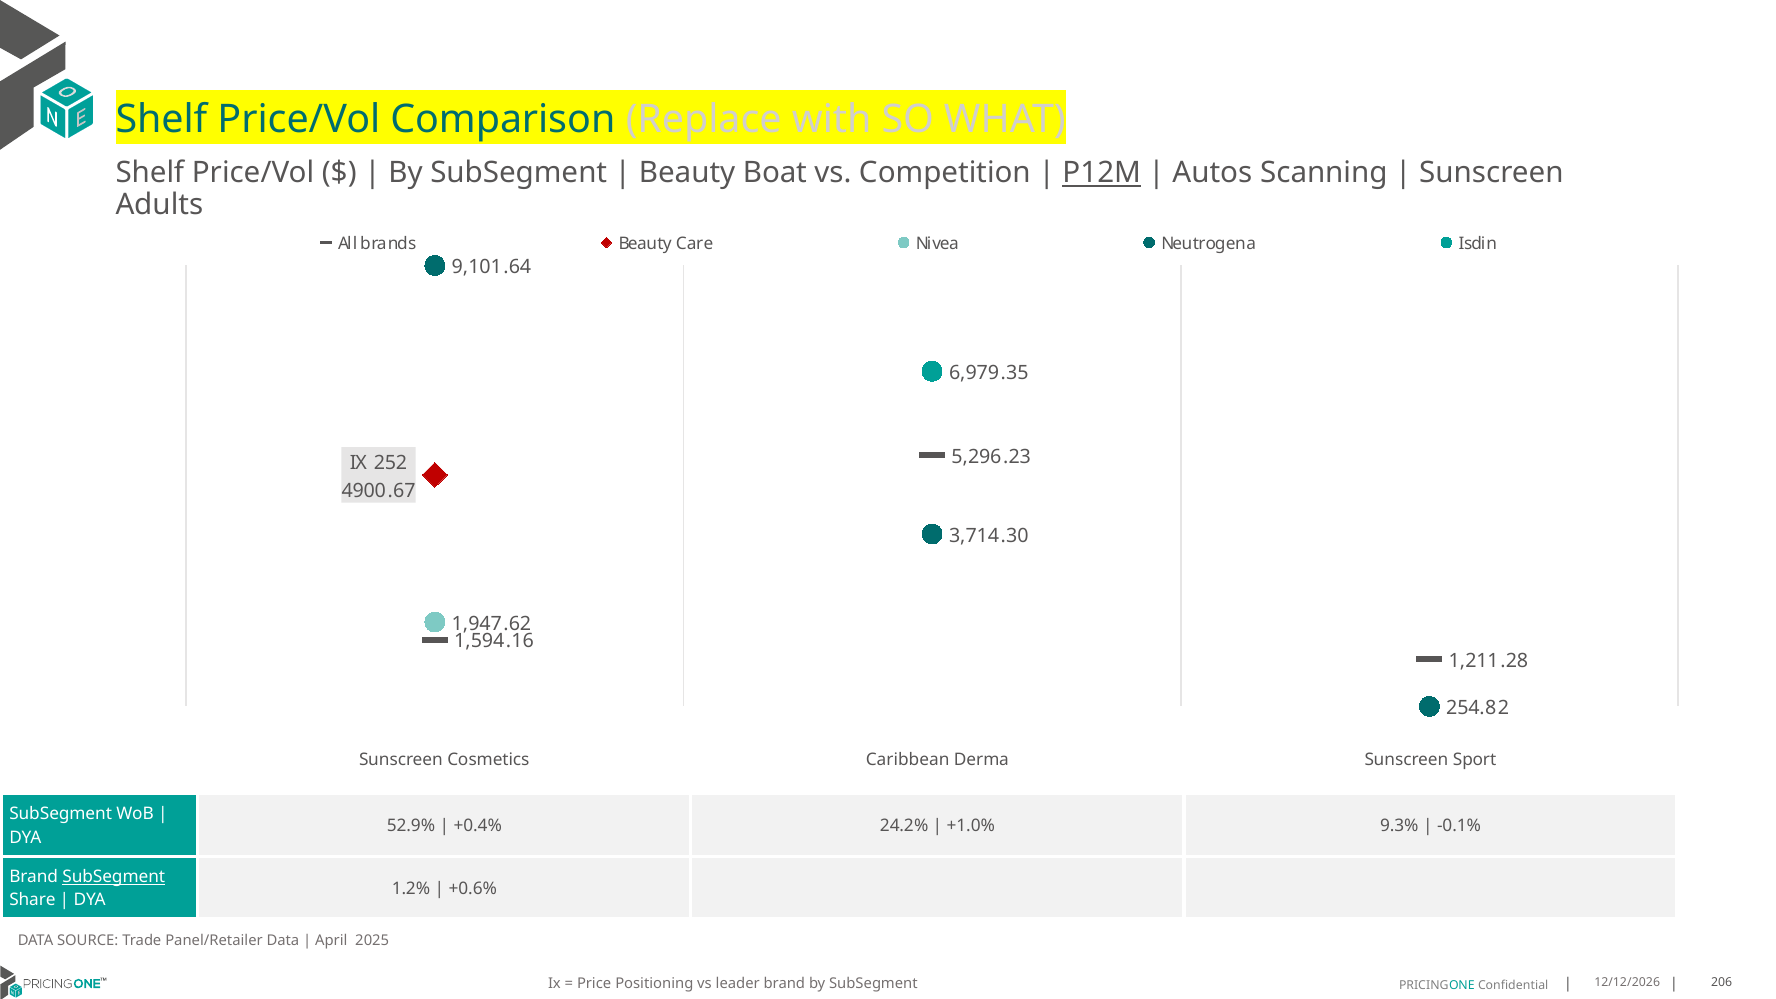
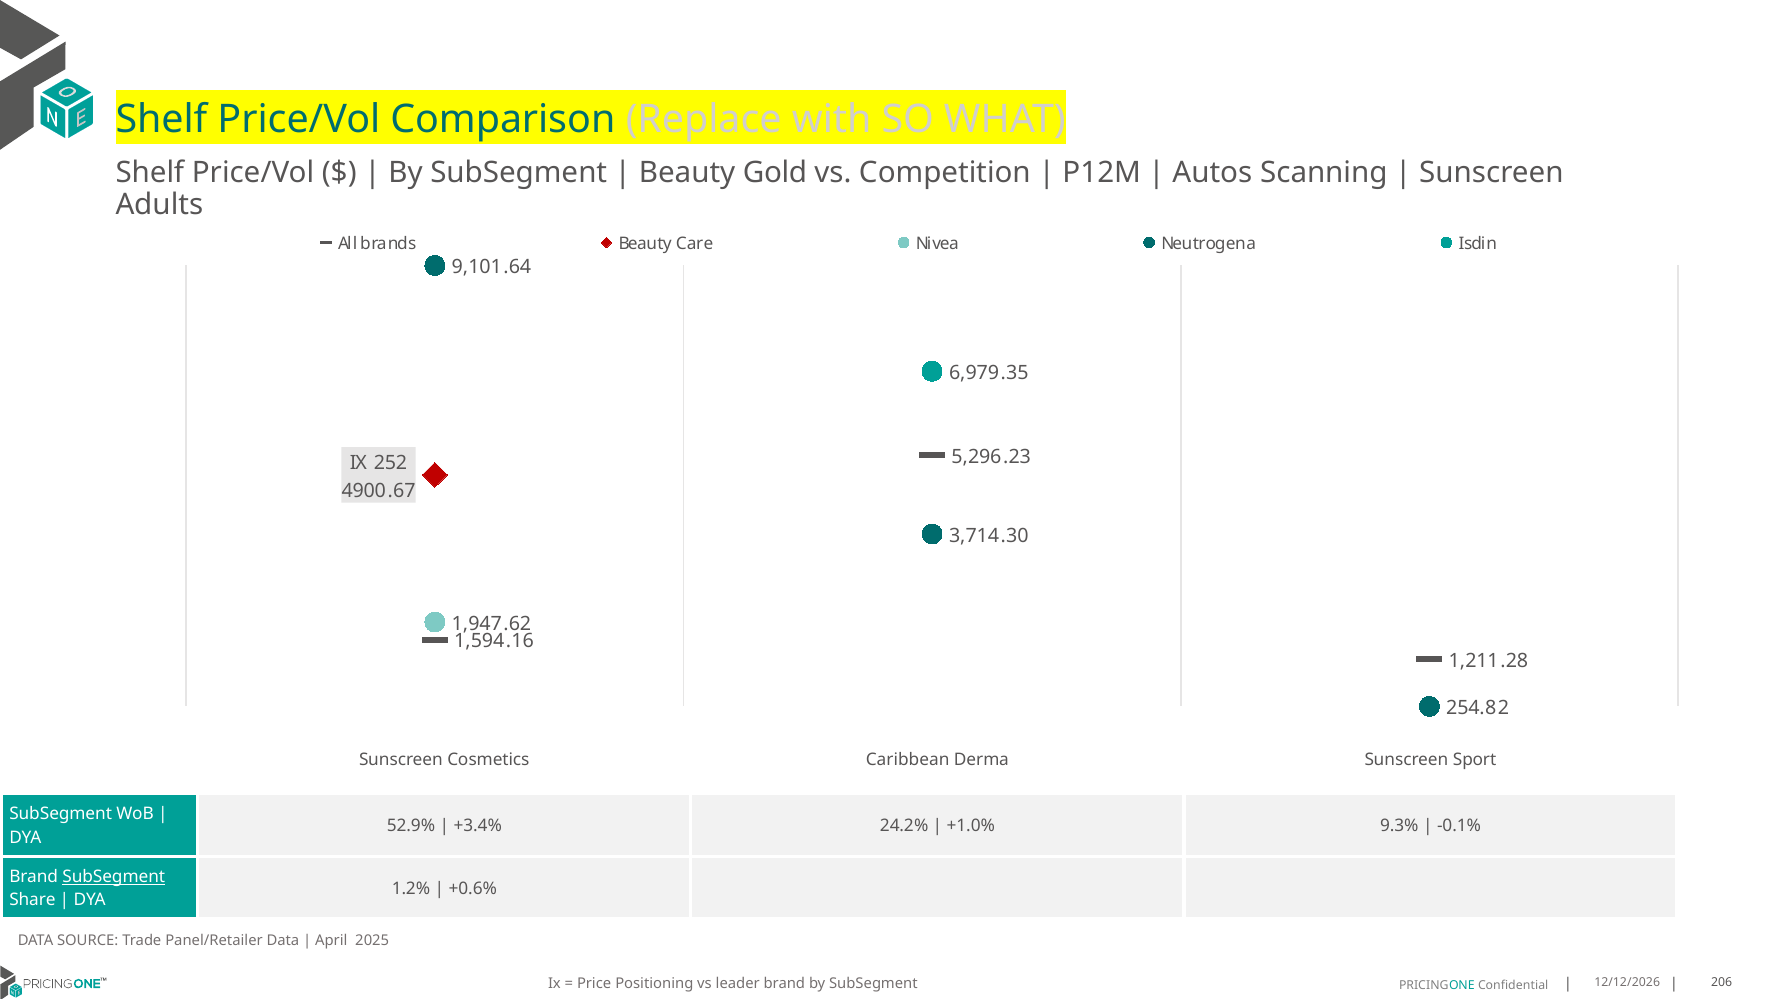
Boat: Boat -> Gold (775, 173)
P12M underline: present -> none (1102, 173)
+0.4%: +0.4% -> +3.4% (478, 826)
